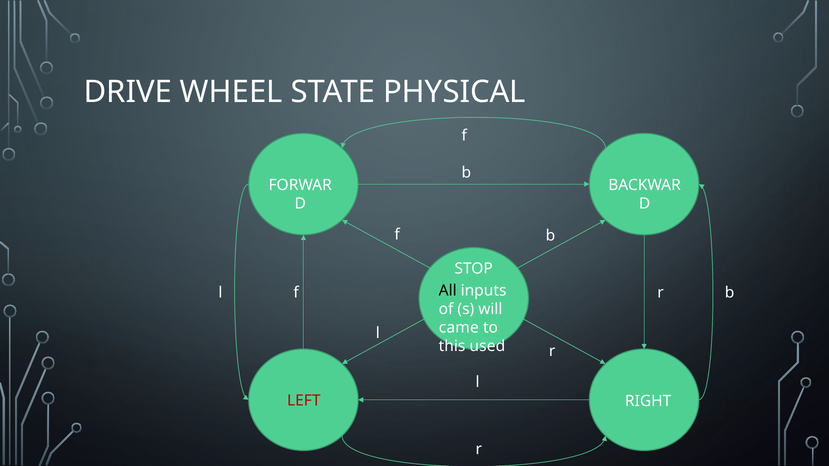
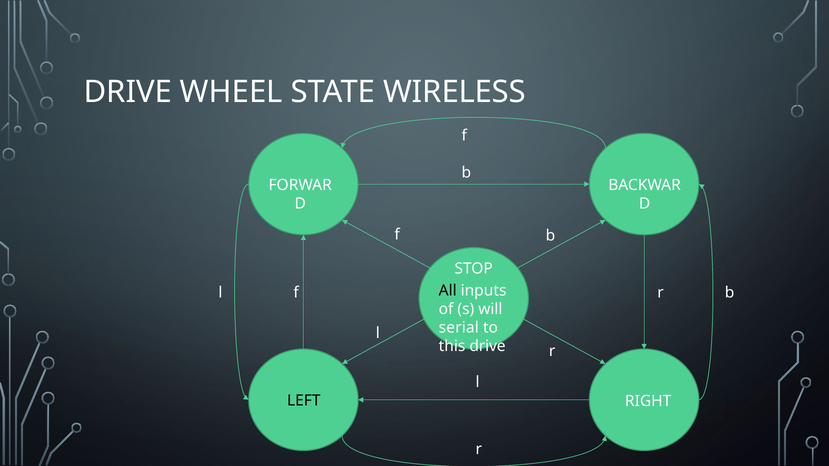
PHYSICAL: PHYSICAL -> WIRELESS (455, 92)
came: came -> serial (459, 328)
this used: used -> drive (488, 347)
LEFT colour: red -> black (304, 401)
